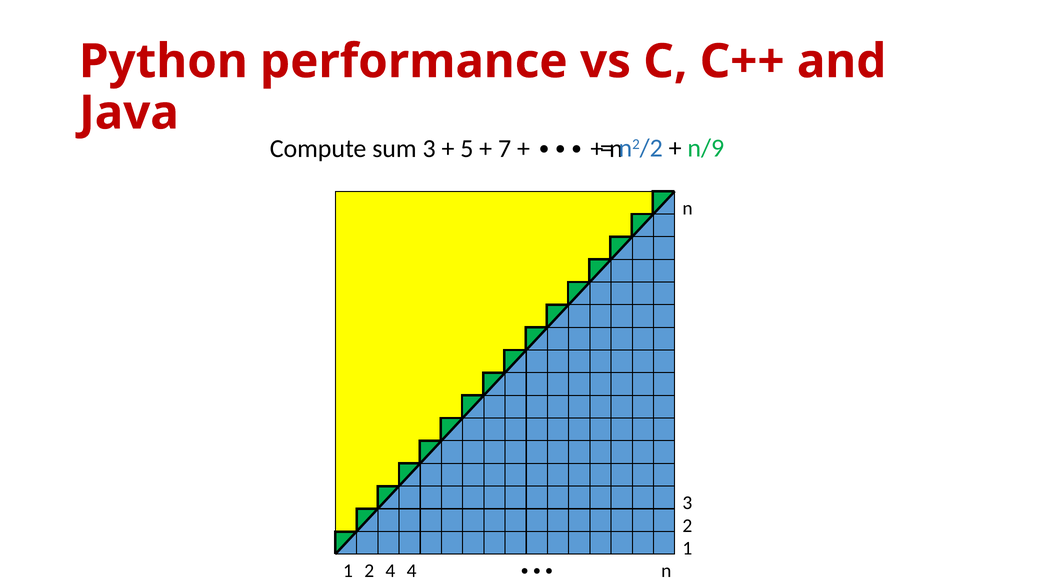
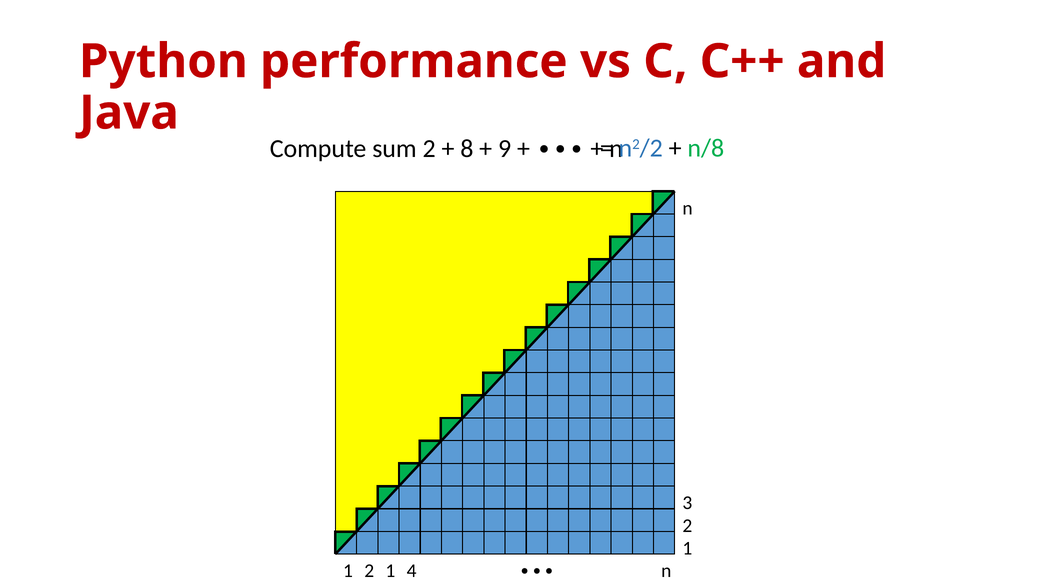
sum 3: 3 -> 2 (429, 148)
5: 5 -> 8 (467, 148)
7: 7 -> 9 (505, 148)
n/9: n/9 -> n/8 (706, 148)
2 4: 4 -> 1 (390, 570)
